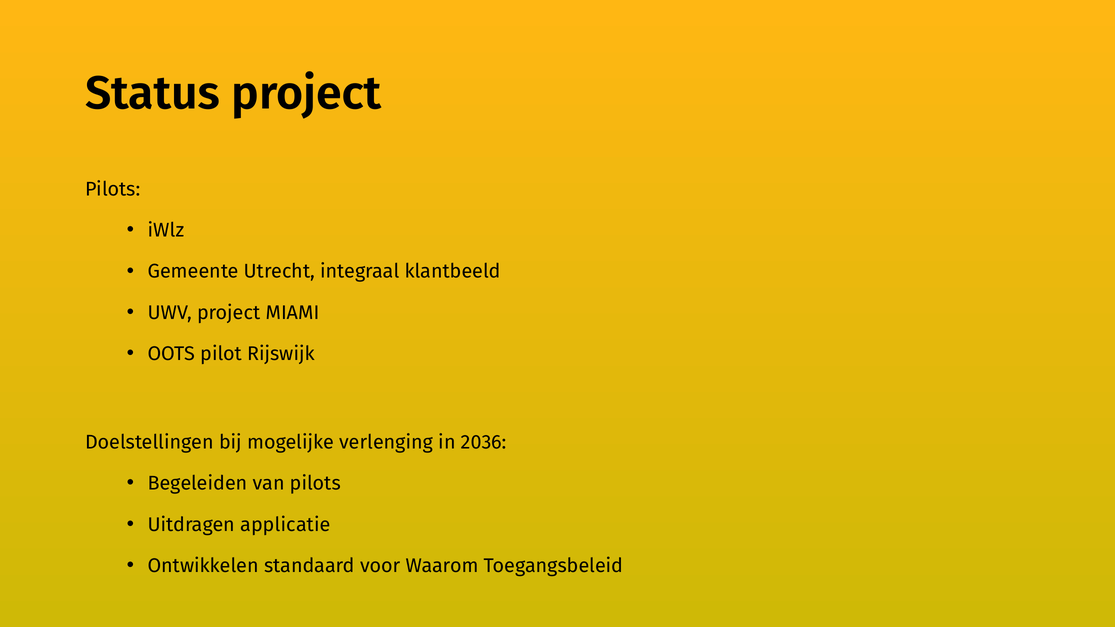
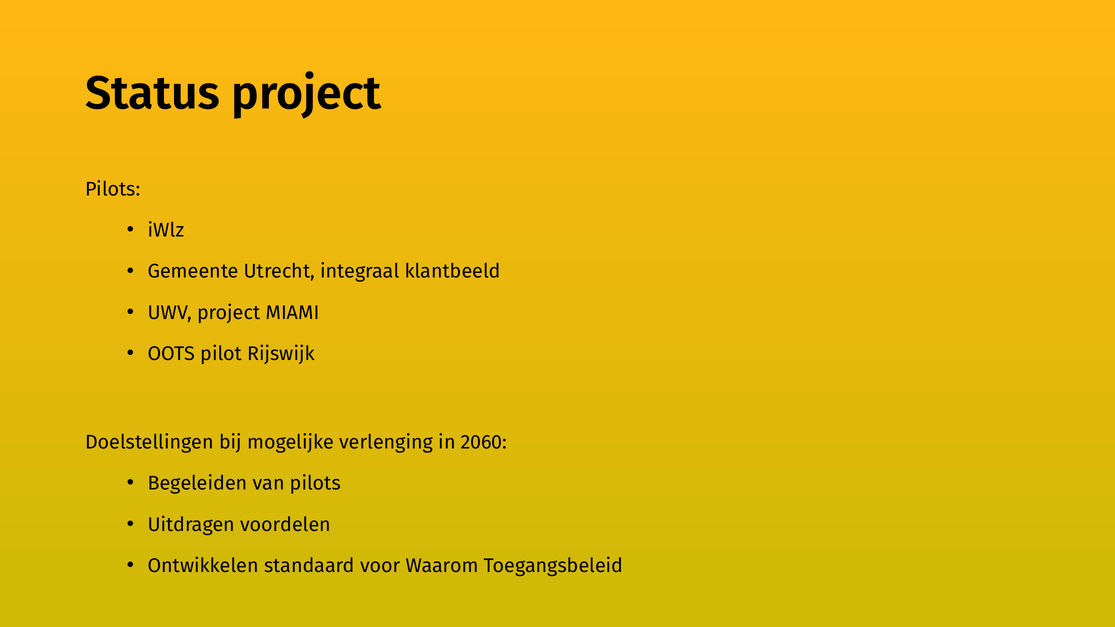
2036: 2036 -> 2060 (484, 442)
applicatie: applicatie -> voordelen (285, 525)
